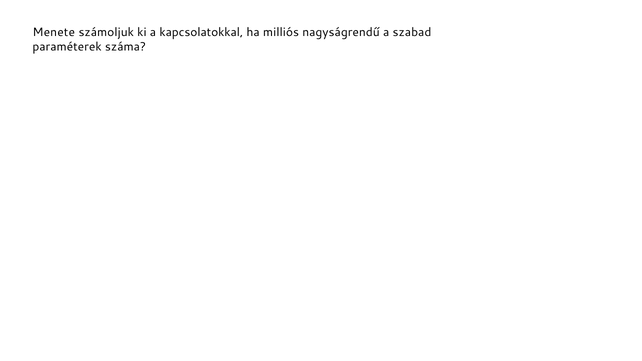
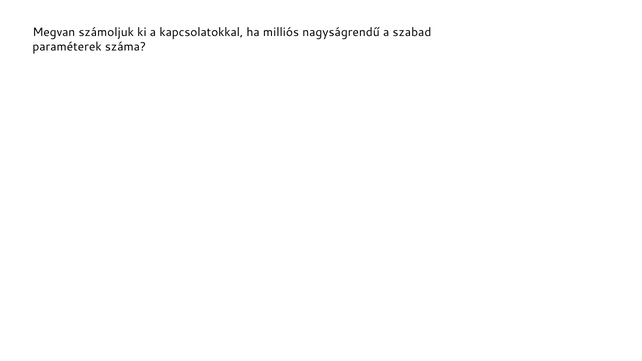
Menete: Menete -> Megvan (54, 32)
